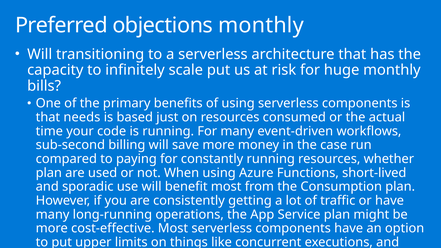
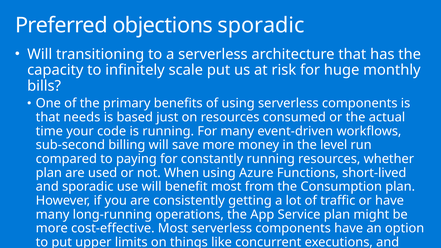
objections monthly: monthly -> sporadic (261, 25)
case: case -> level (334, 145)
